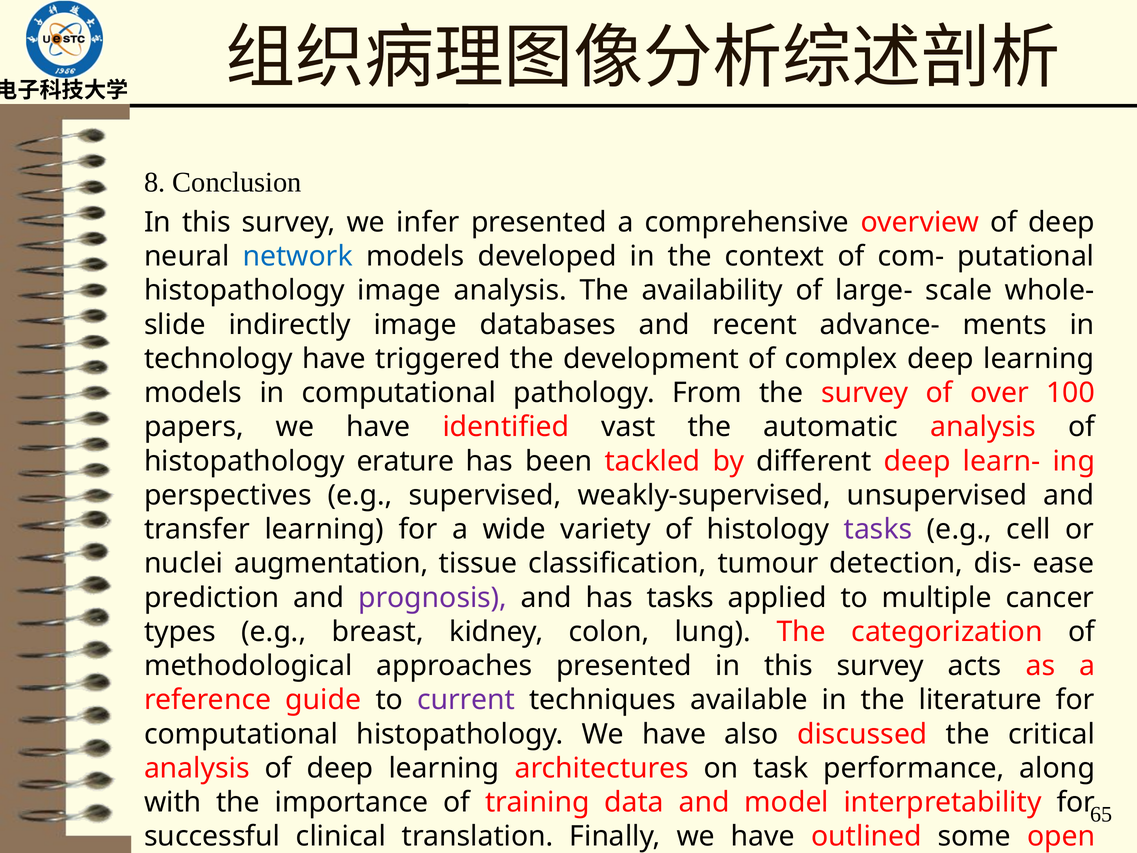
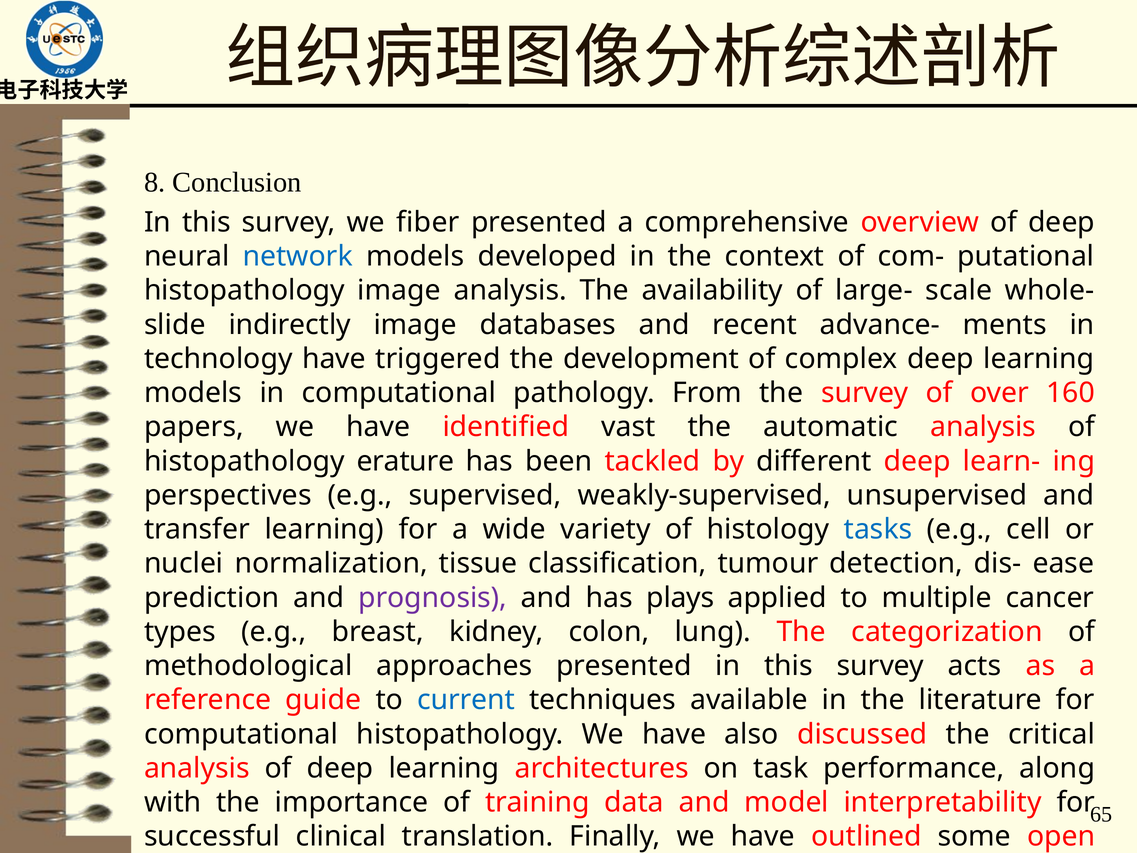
infer: infer -> fiber (428, 222)
100: 100 -> 160 (1071, 393)
tasks colour: purple -> blue (878, 529)
augmentation: augmentation -> normalization (331, 563)
has tasks: tasks -> plays (680, 597)
current colour: purple -> blue (466, 700)
